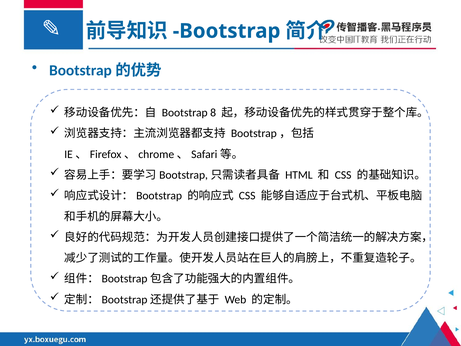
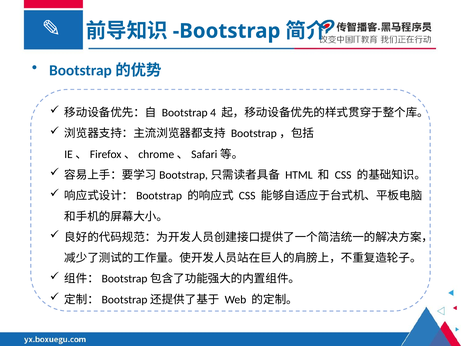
8: 8 -> 4 (213, 113)
